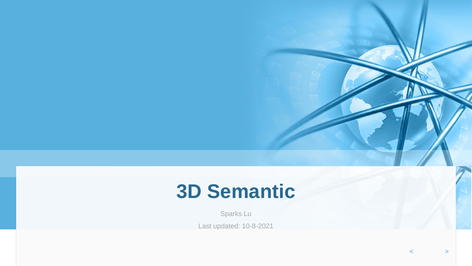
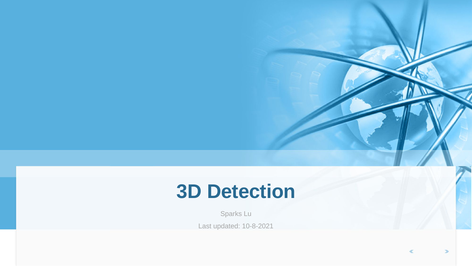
Semantic: Semantic -> Detection (251, 191)
